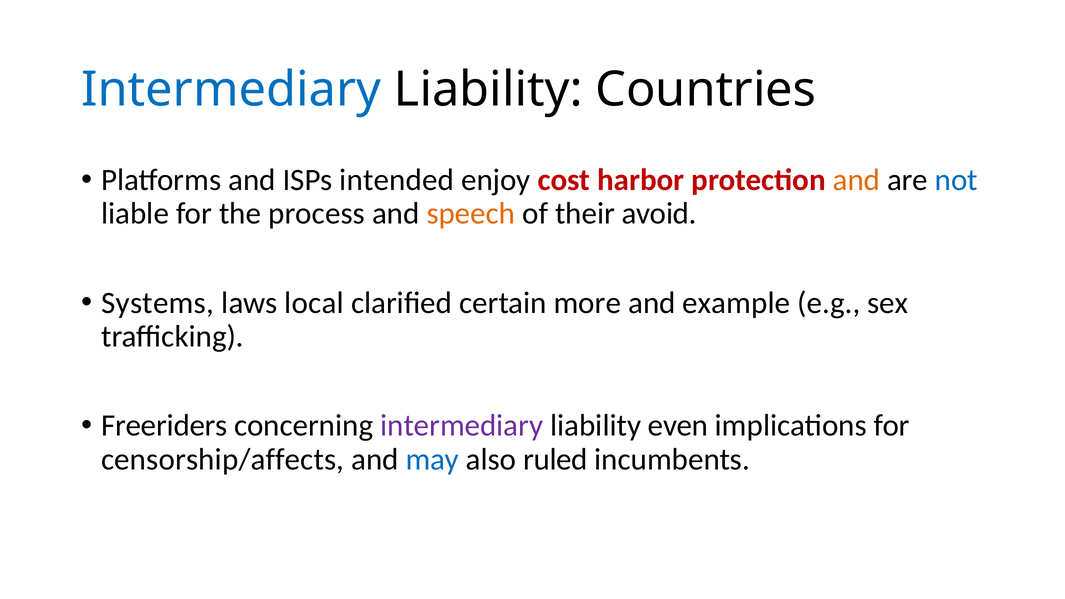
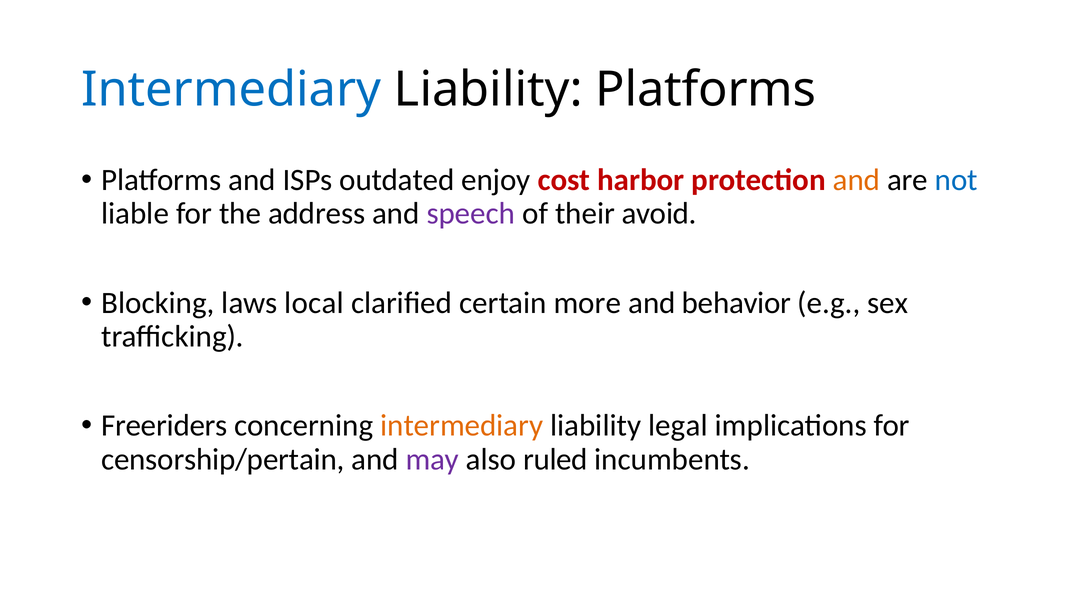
Liability Countries: Countries -> Platforms (706, 89)
intended: intended -> outdated (397, 180)
process: process -> address (317, 214)
speech colour: orange -> purple (471, 214)
Systems: Systems -> Blocking (158, 303)
example: example -> behavior (737, 303)
intermediary colour: purple -> orange (462, 426)
even: even -> legal (678, 426)
censorship/affects: censorship/affects -> censorship/pertain (223, 459)
may colour: blue -> purple (432, 459)
